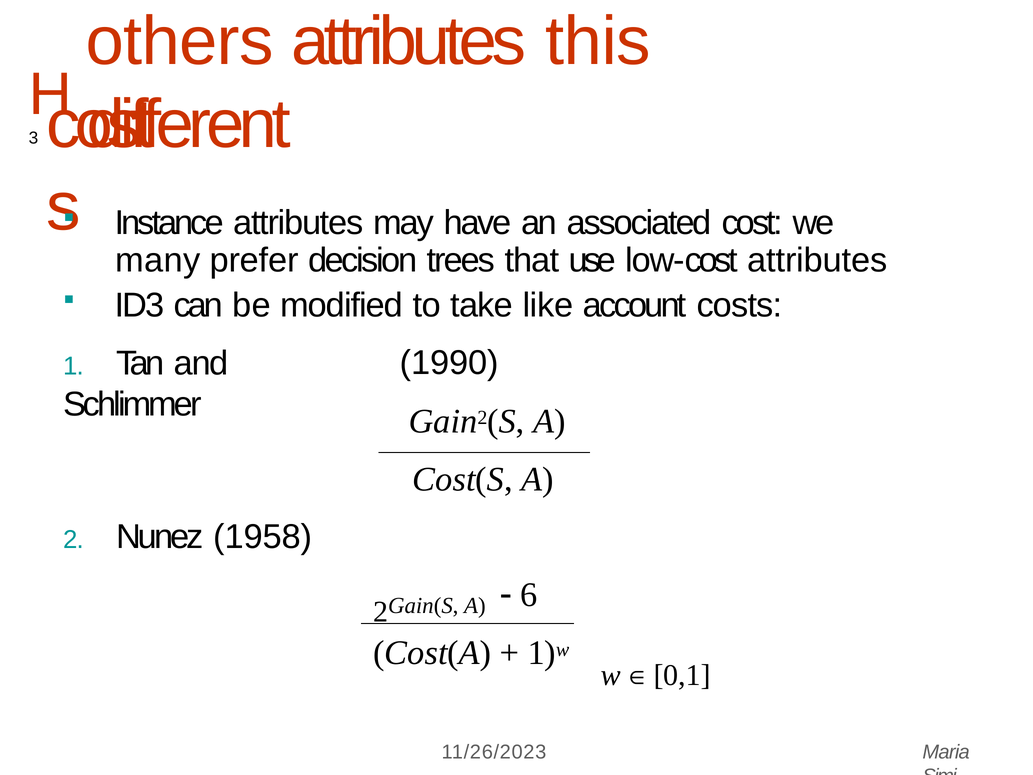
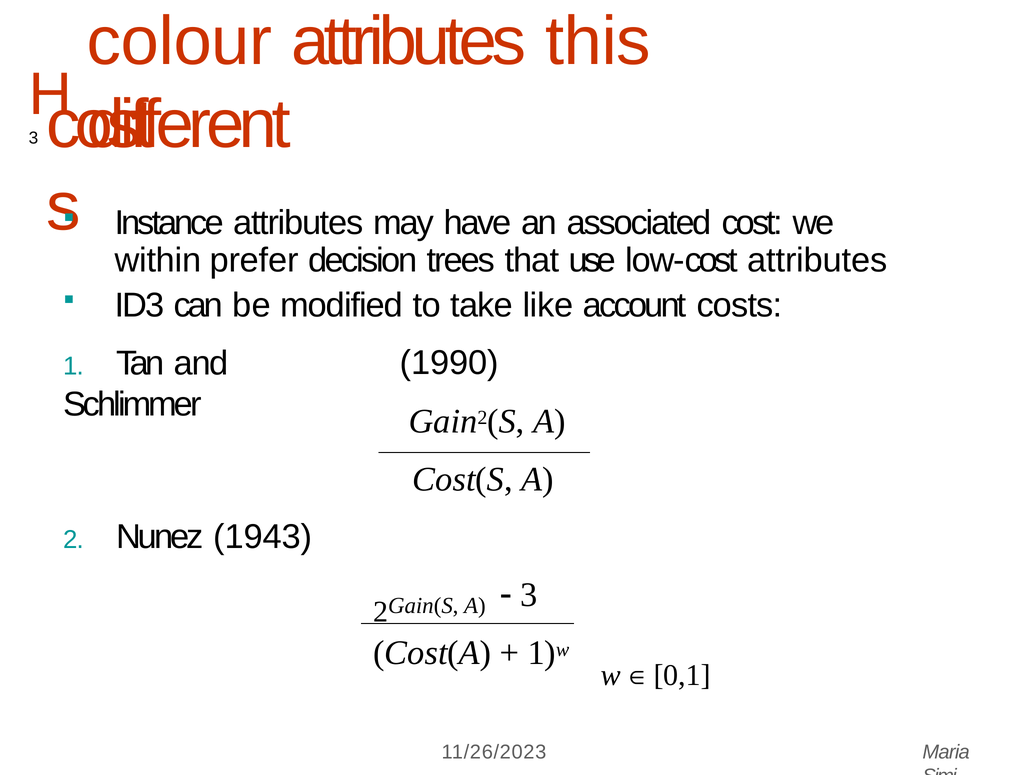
others: others -> colour (180, 42)
many: many -> within (158, 260)
1958: 1958 -> 1943 (263, 537)
6: 6 -> 3 (529, 595)
